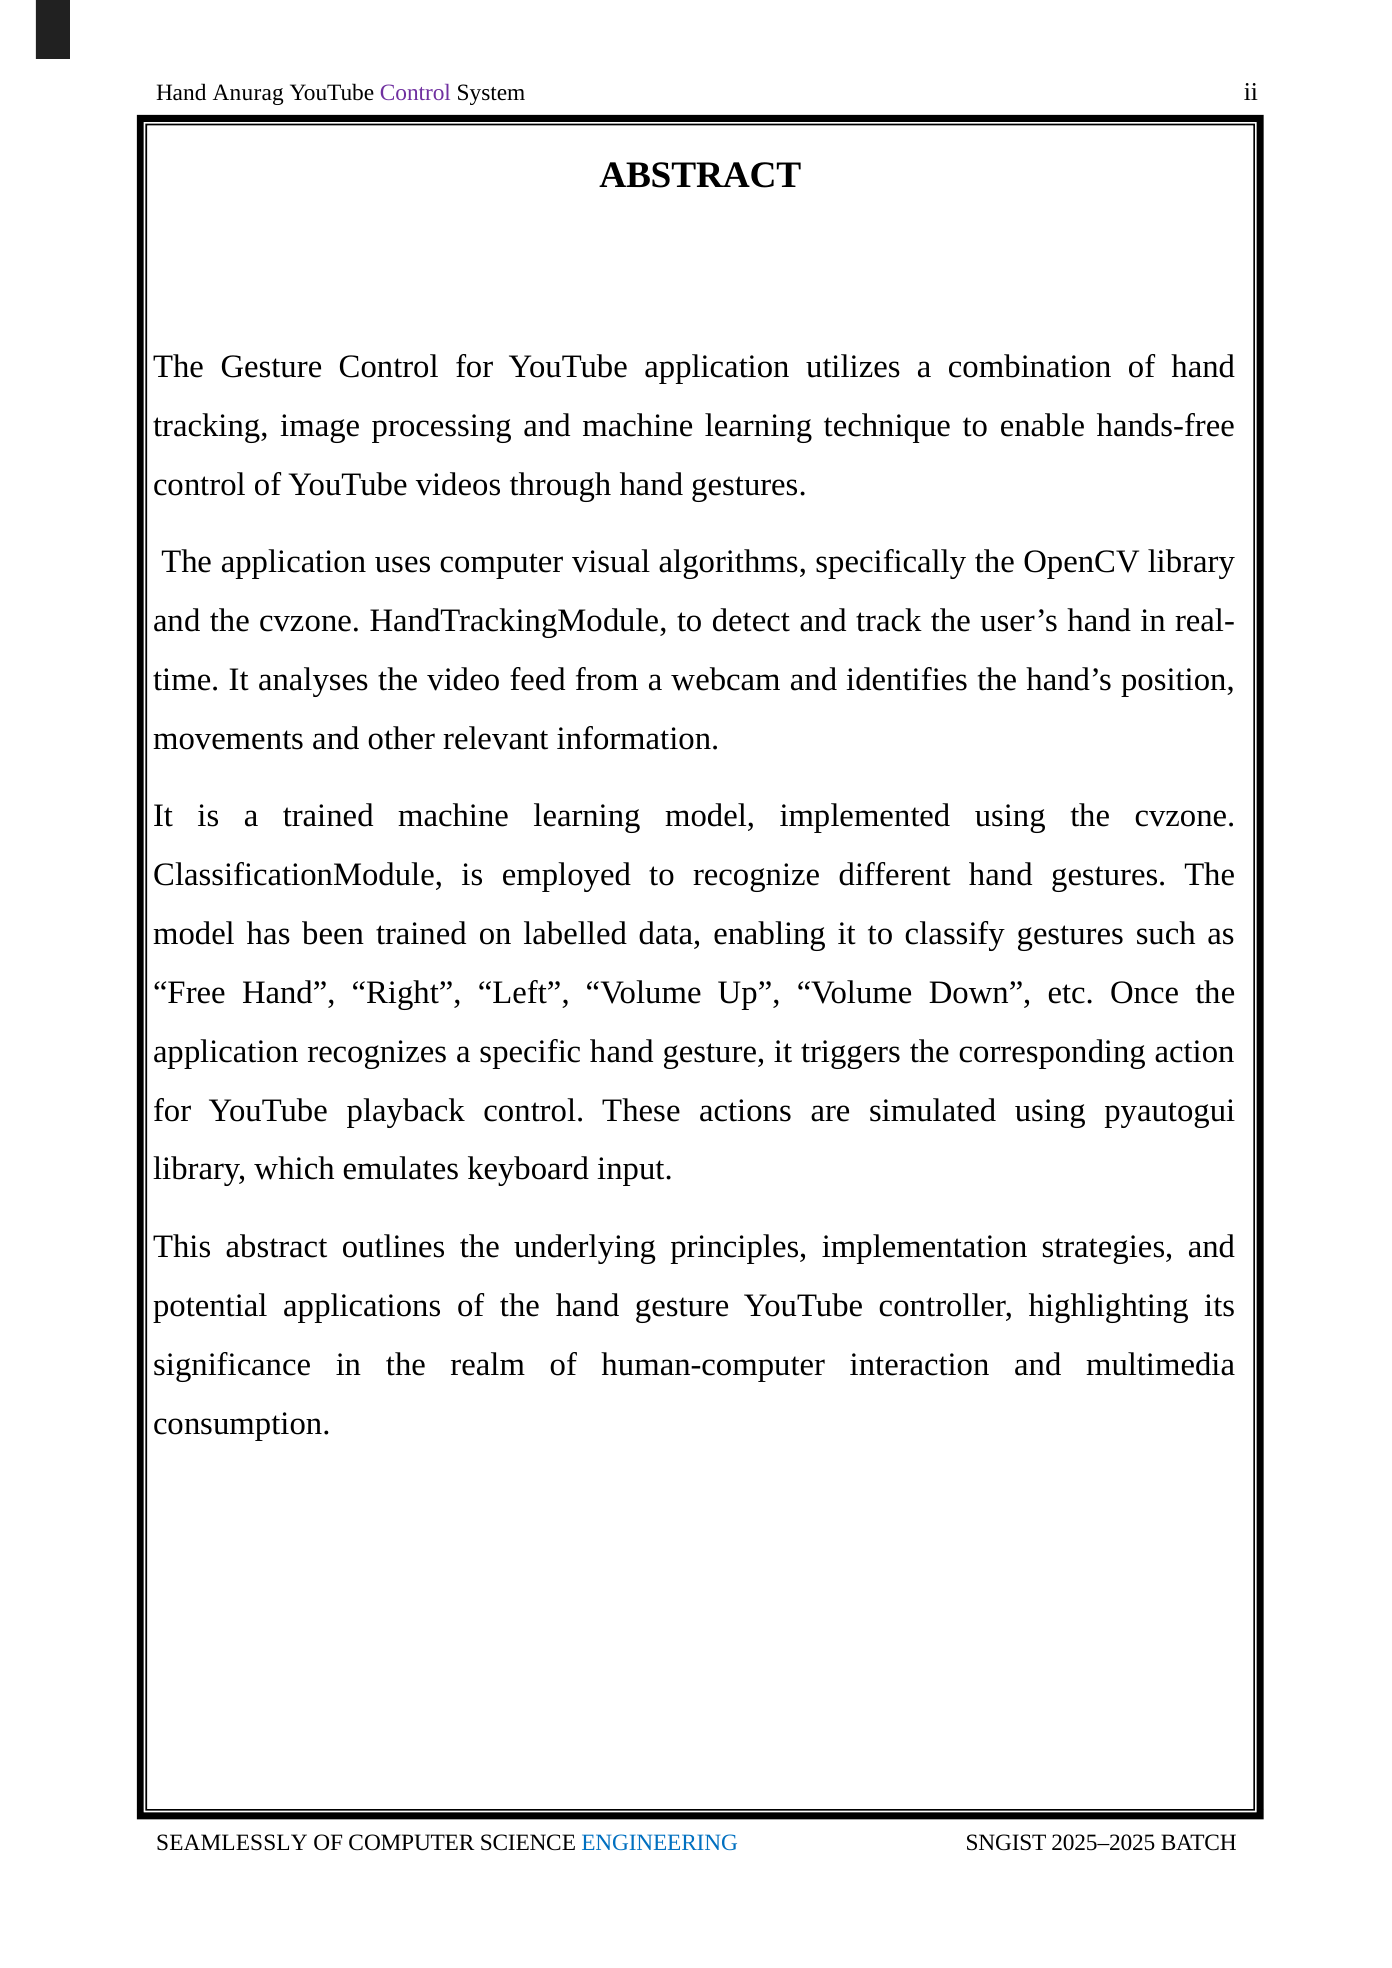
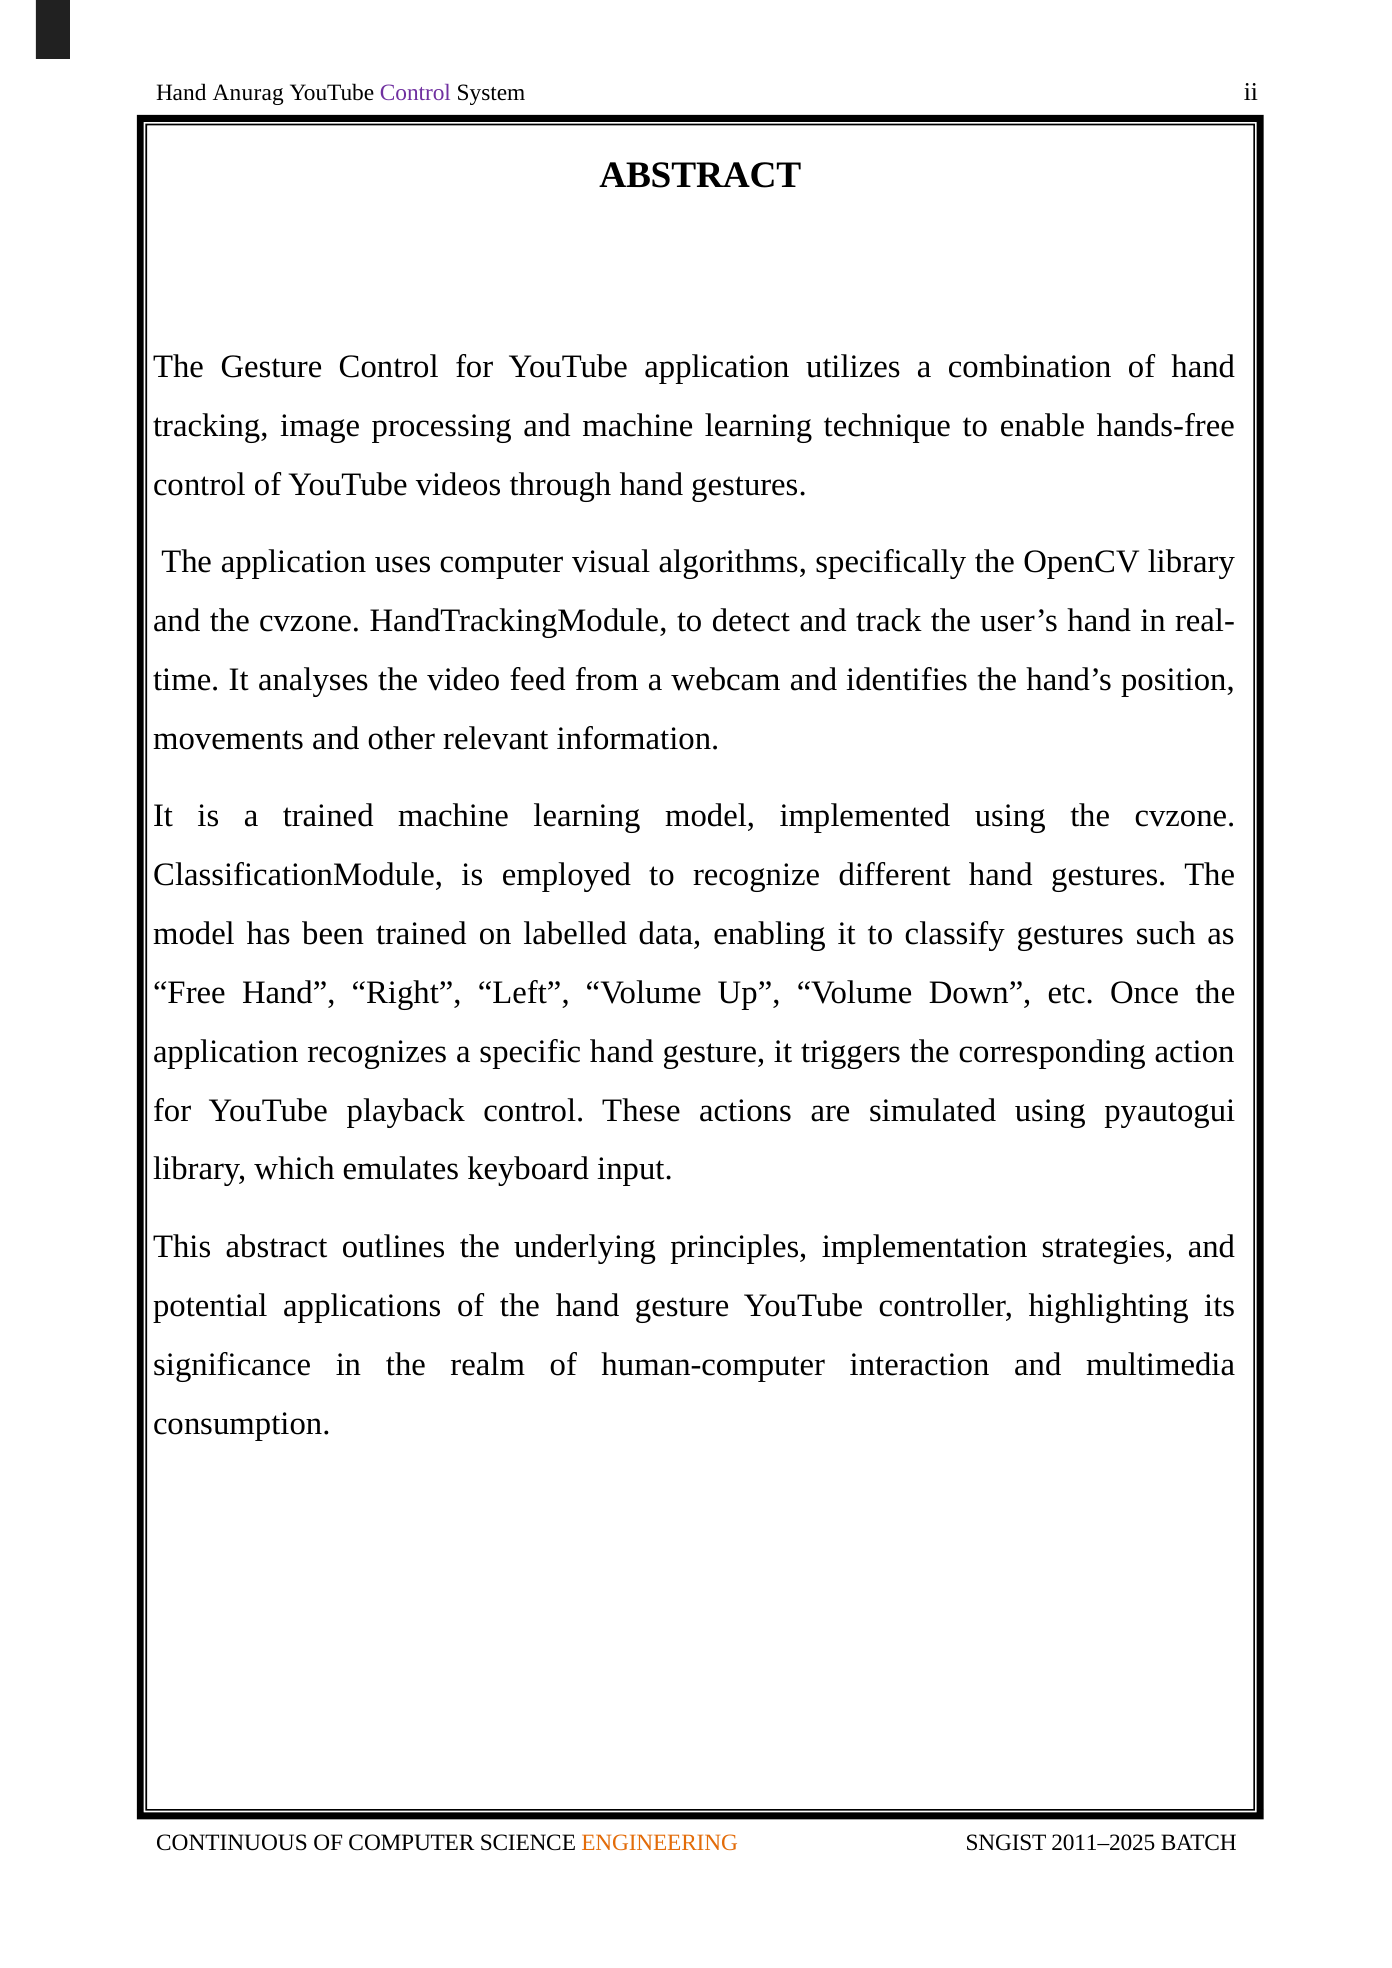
SEAMLESSLY: SEAMLESSLY -> CONTINUOUS (232, 1842)
ENGINEERING colour: blue -> orange (660, 1842)
2025–2025: 2025–2025 -> 2011–2025 (1103, 1842)
